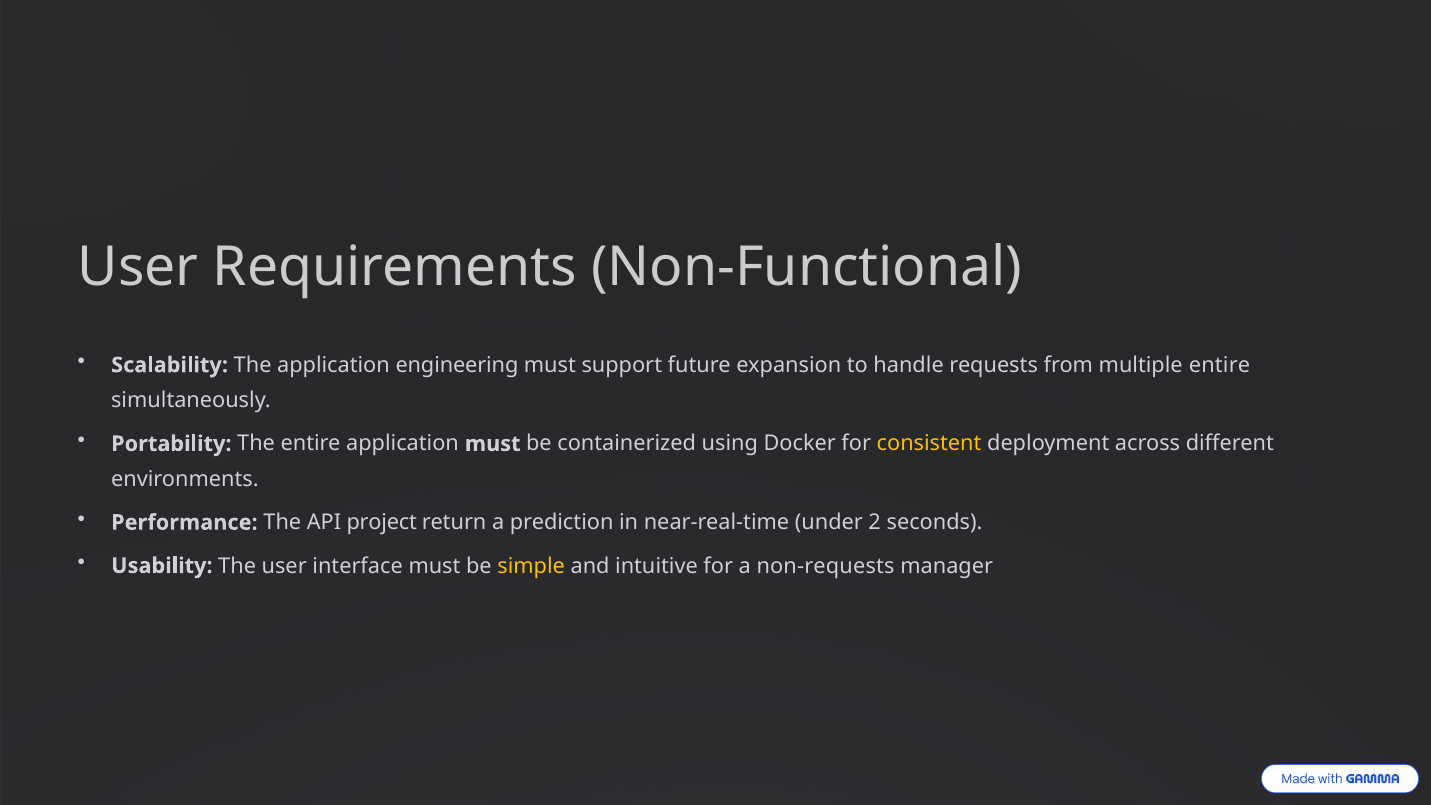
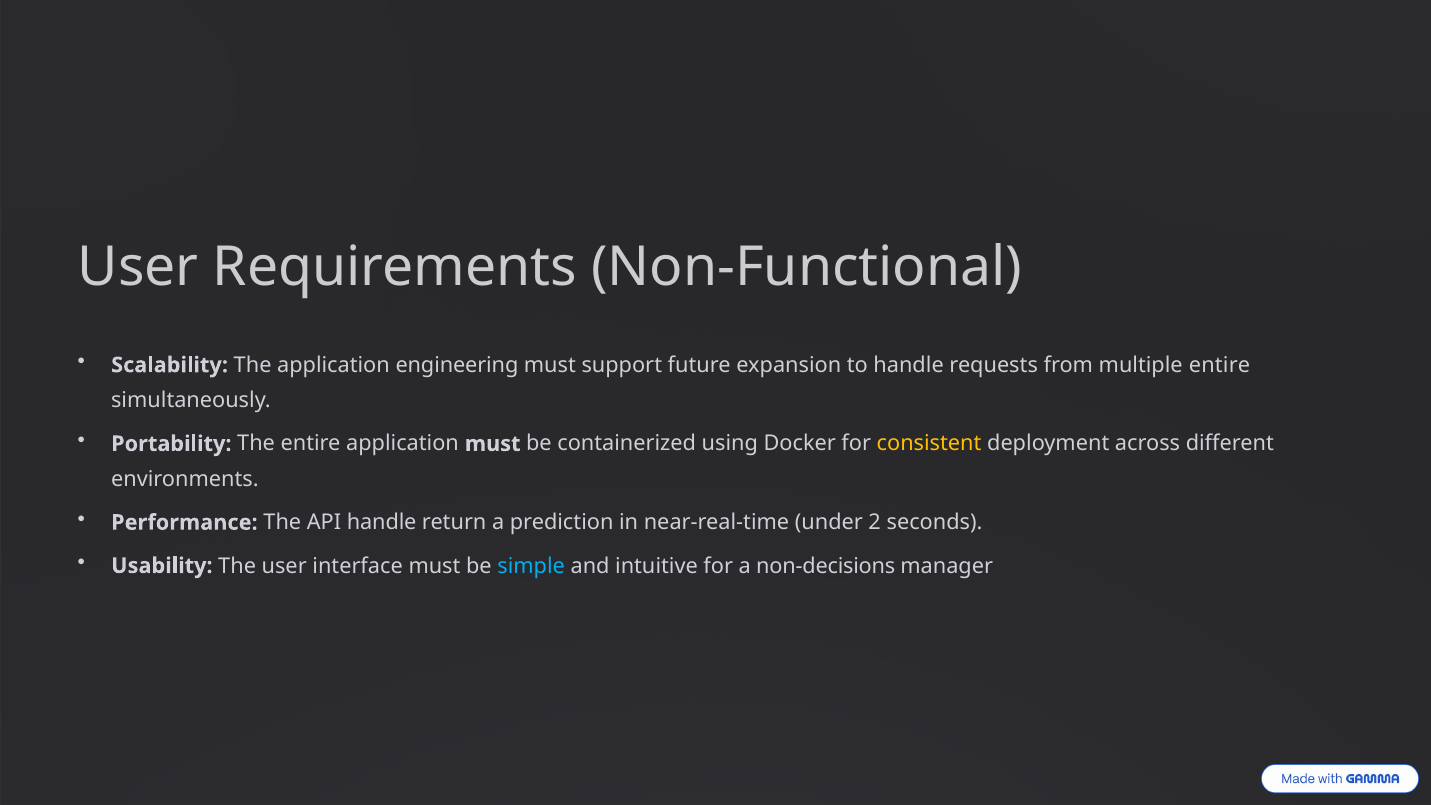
API project: project -> handle (382, 523)
simple colour: yellow -> light blue (531, 566)
non-requests: non-requests -> non-decisions (826, 566)
